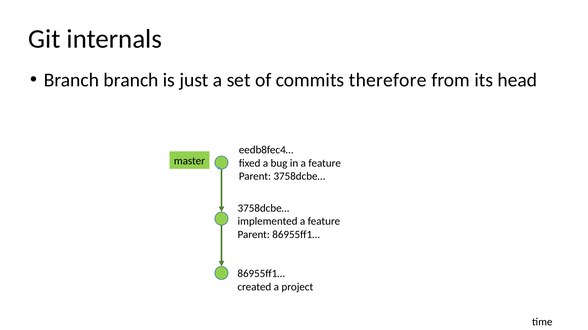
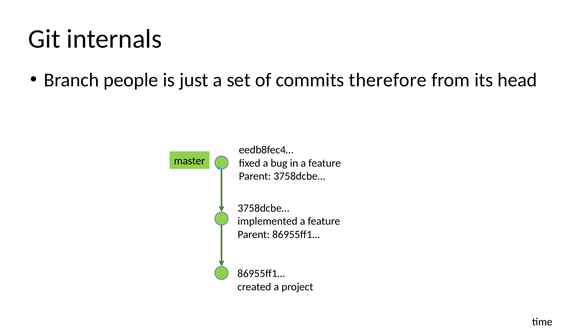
Branch branch: branch -> people (131, 80)
